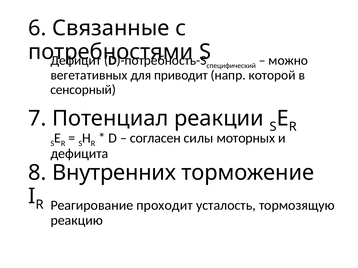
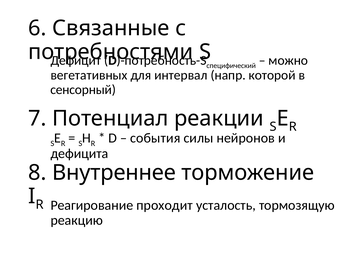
приводит: приводит -> интервал (181, 75)
согласен: согласен -> события (155, 138)
моторных: моторных -> нейронов (246, 138)
Внутренних: Внутренних -> Внутреннее (114, 173)
